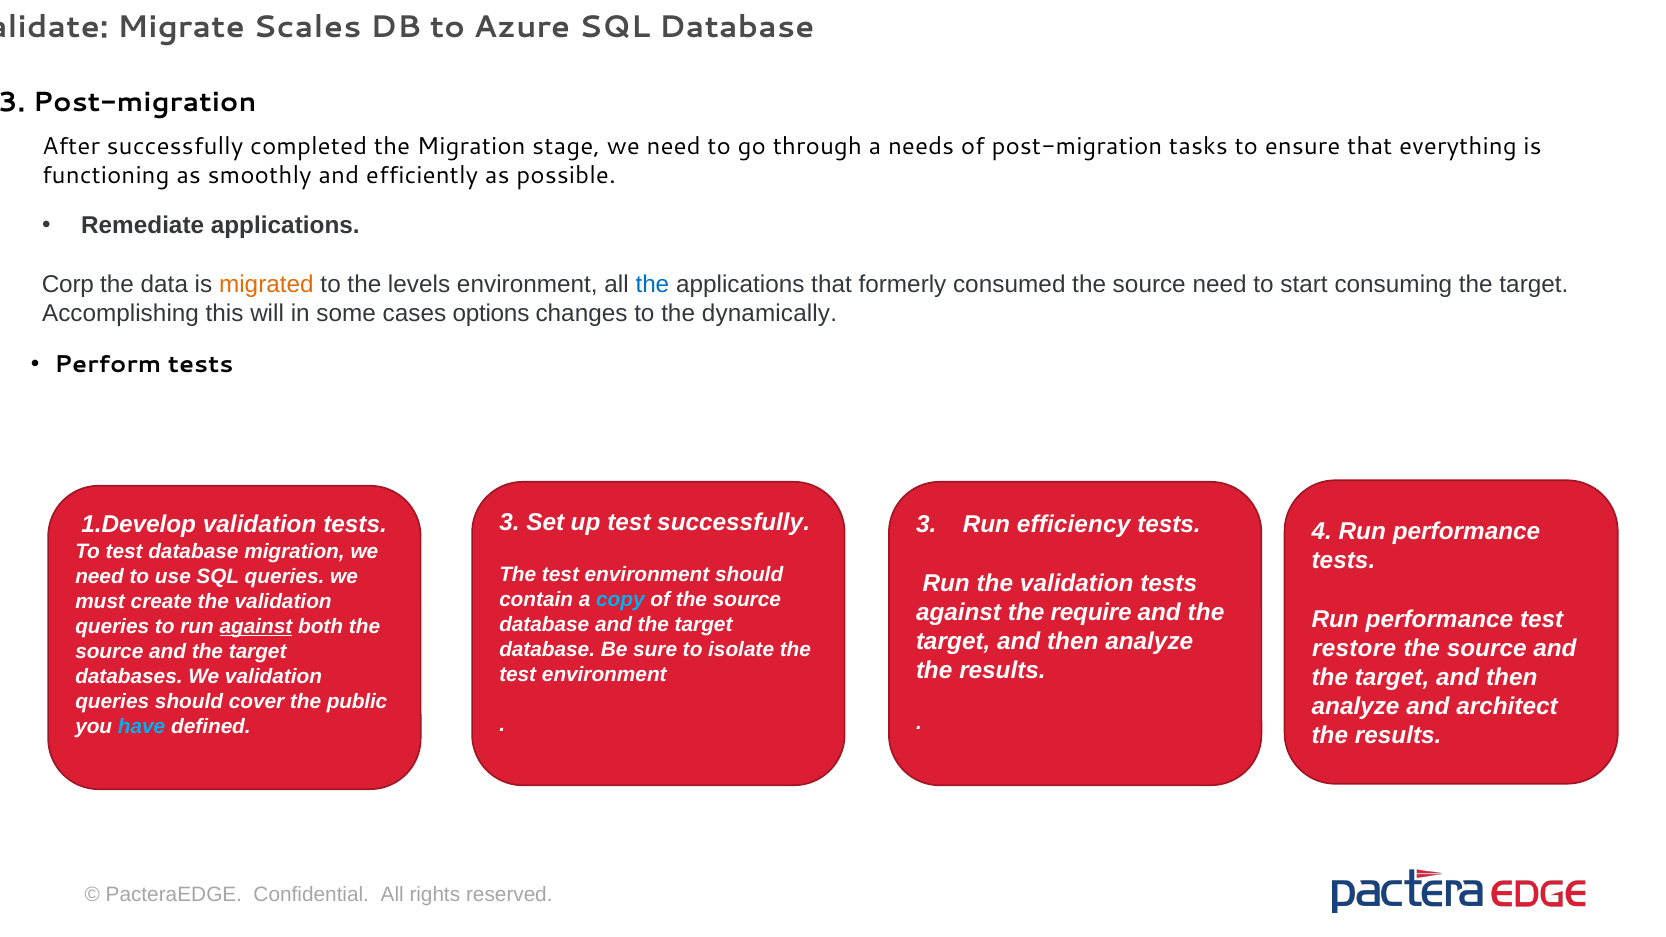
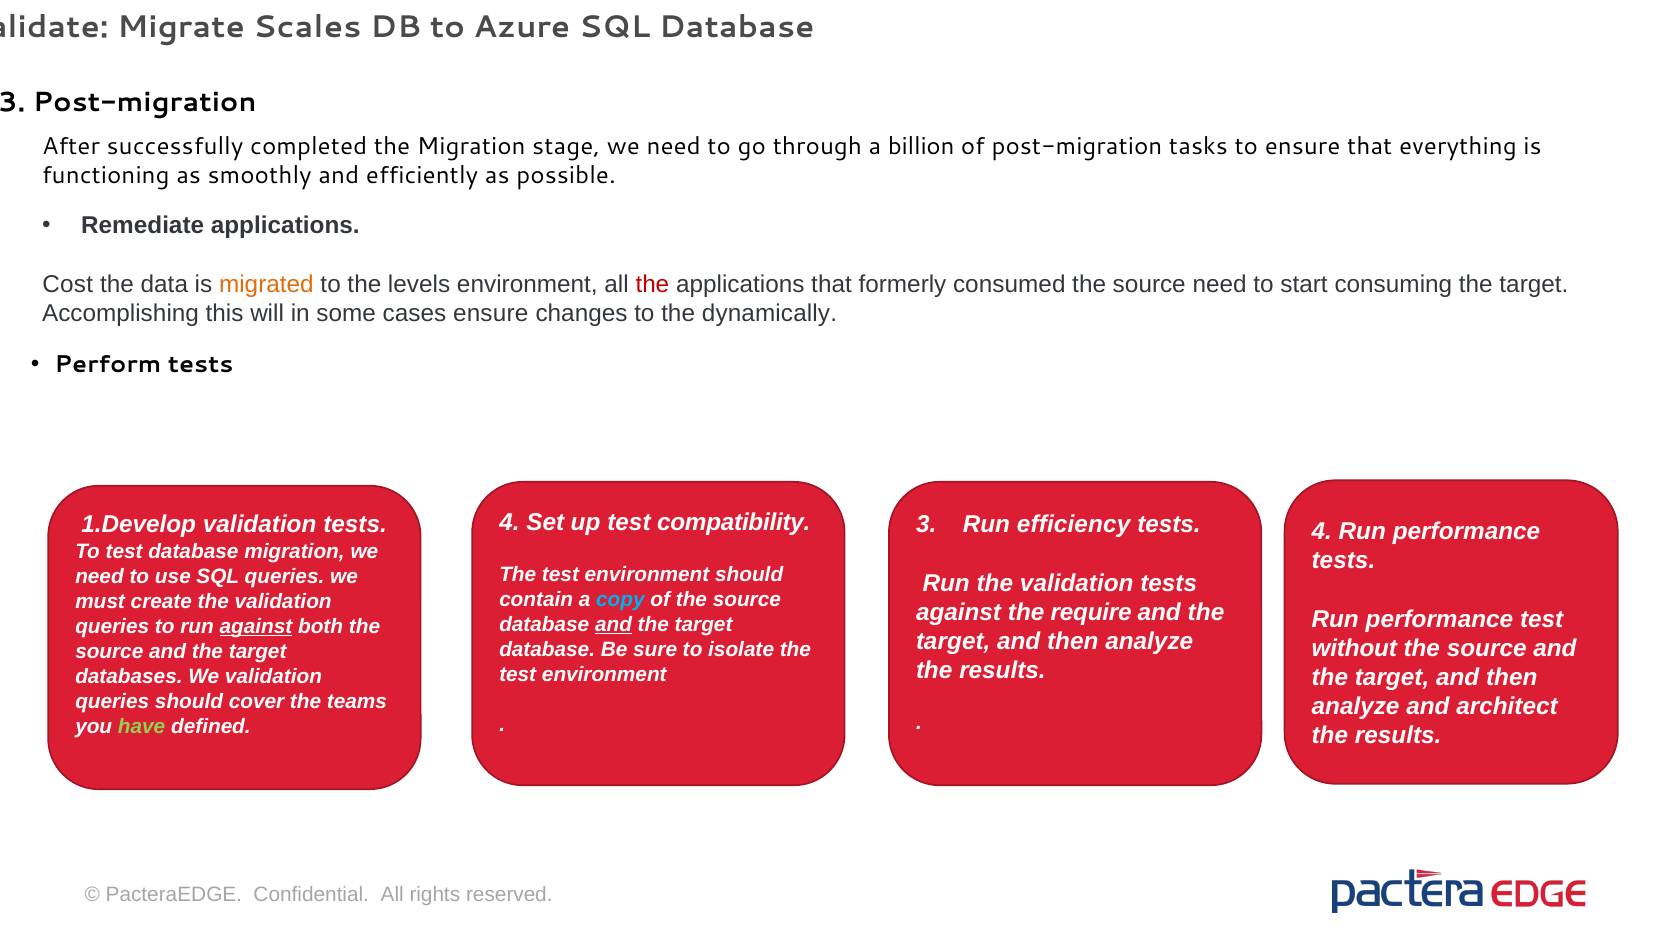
needs: needs -> billion (921, 146)
Corp: Corp -> Cost (68, 284)
the colour: blue -> red (652, 284)
cases options: options -> ensure (491, 313)
tests 3: 3 -> 4 (509, 523)
test successfully: successfully -> compatibility (734, 523)
and underline: none -> present (614, 625)
restore: restore -> without (1354, 648)
public: public -> teams (357, 701)
have colour: light blue -> light green (142, 726)
